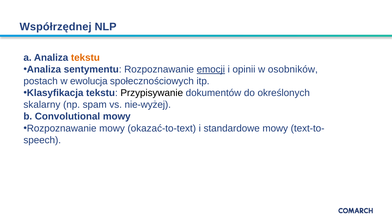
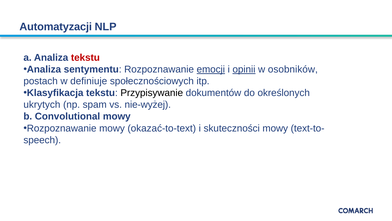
Współrzędnej: Współrzędnej -> Automatyzacji (56, 27)
tekstu colour: orange -> red (85, 57)
opinii underline: none -> present (244, 69)
ewolucja: ewolucja -> definiuje (89, 81)
skalarny: skalarny -> ukrytych (42, 104)
standardowe: standardowe -> skuteczności (232, 128)
